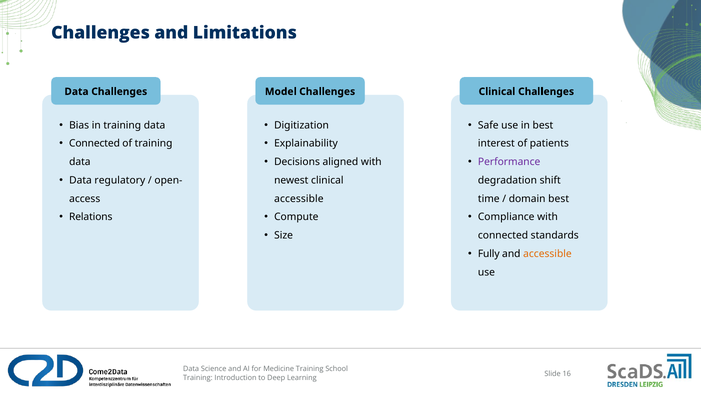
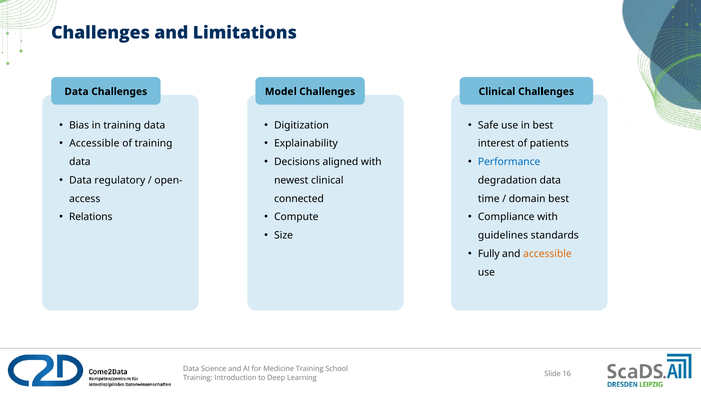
Connected: Connected -> Accessible (94, 144)
Performance colour: purple -> blue (509, 162)
degradation shift: shift -> data (550, 180)
accessible: accessible -> connected (299, 199)
connected: connected -> guidelines (503, 236)
